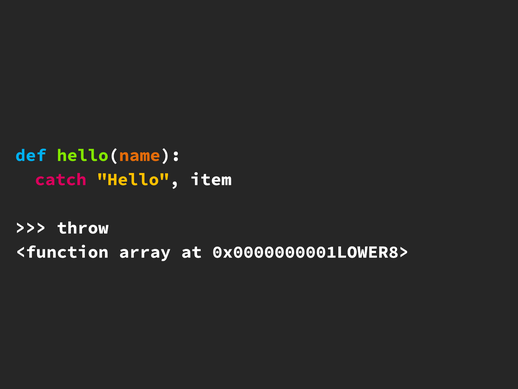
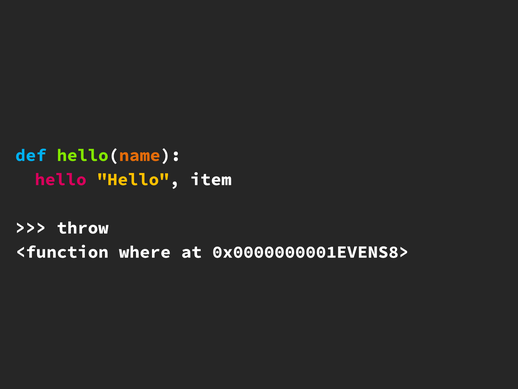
catch: catch -> hello (61, 179)
array: array -> where (145, 252)
0x0000000001LOWER8>: 0x0000000001LOWER8> -> 0x0000000001EVENS8> (311, 252)
